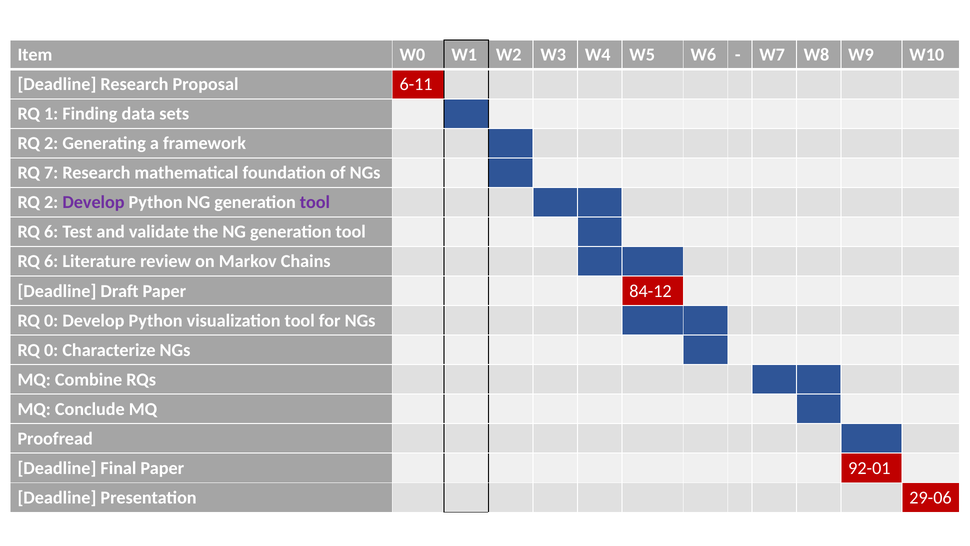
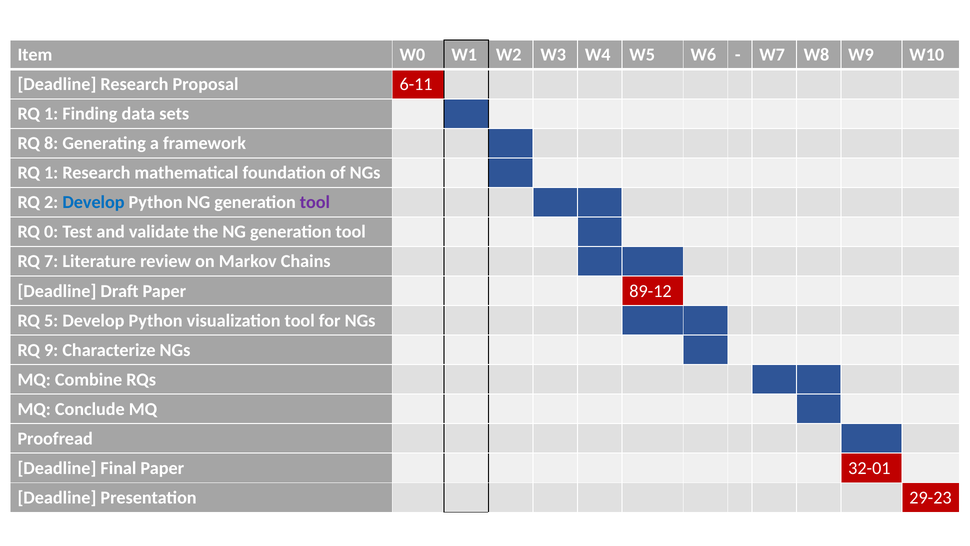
2: 2 -> 8 (51, 143)
7: 7 -> 1 (51, 173)
Develop colour: purple -> blue (93, 202)
6: 6 -> 0 (51, 232)
6: 6 -> 7 (51, 261)
84-12: 84-12 -> 89-12 (651, 291)
0: 0 -> 5 (51, 320)
0: 0 -> 9 (51, 350)
92-01: 92-01 -> 32-01 (869, 468)
29-06: 29-06 -> 29-23 (931, 497)
